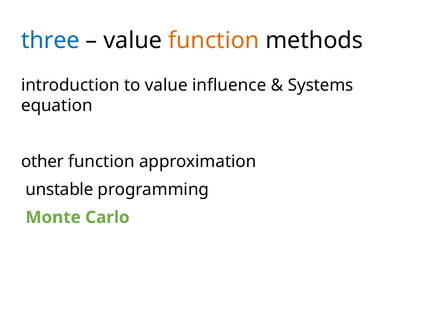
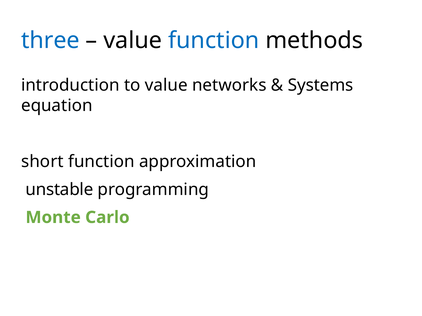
function colour: orange -> blue (214, 41)
influence: influence -> networks (229, 85)
other: other -> short (42, 162)
